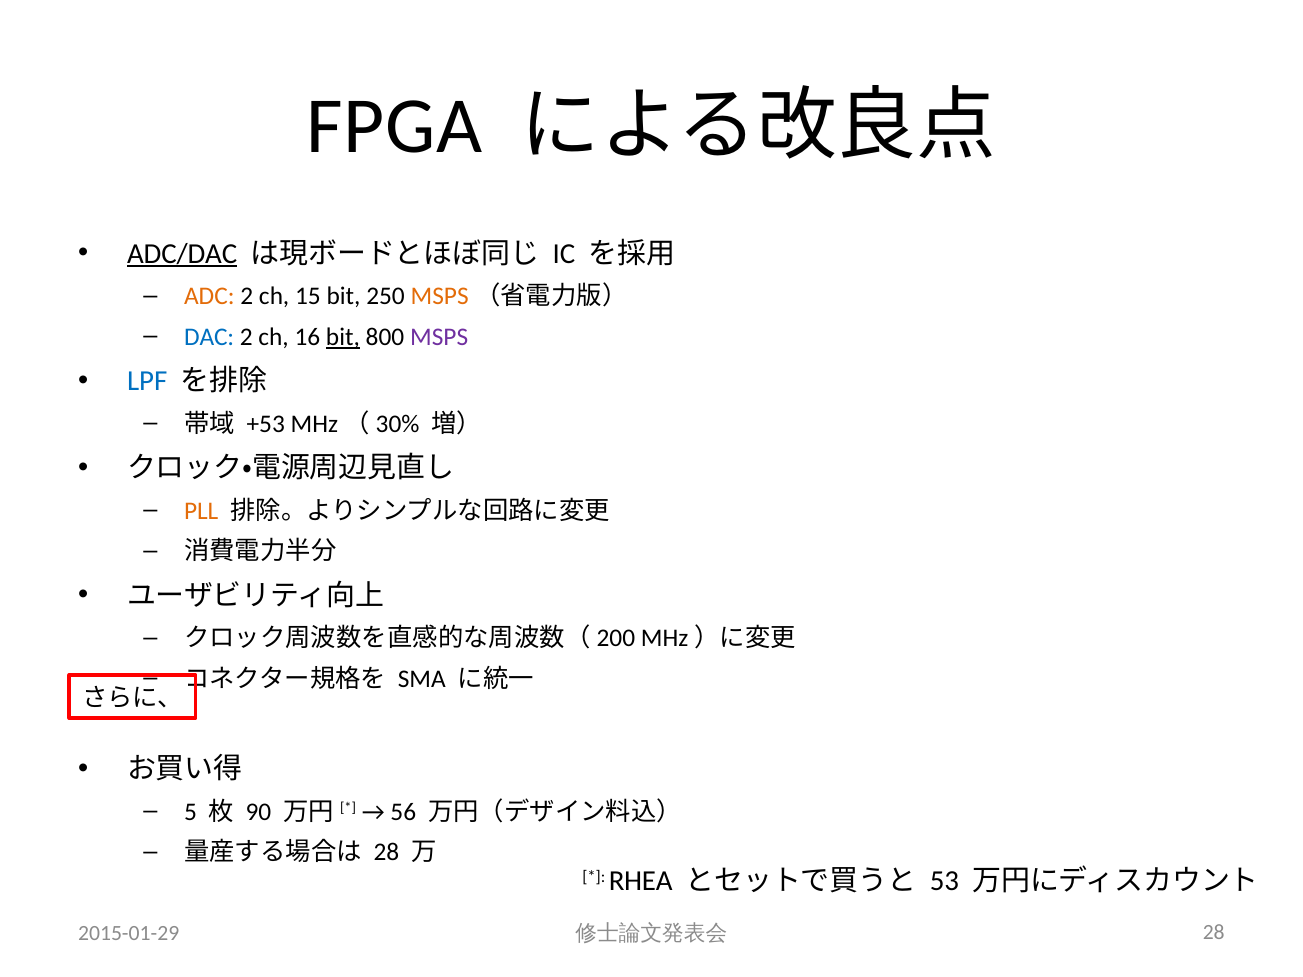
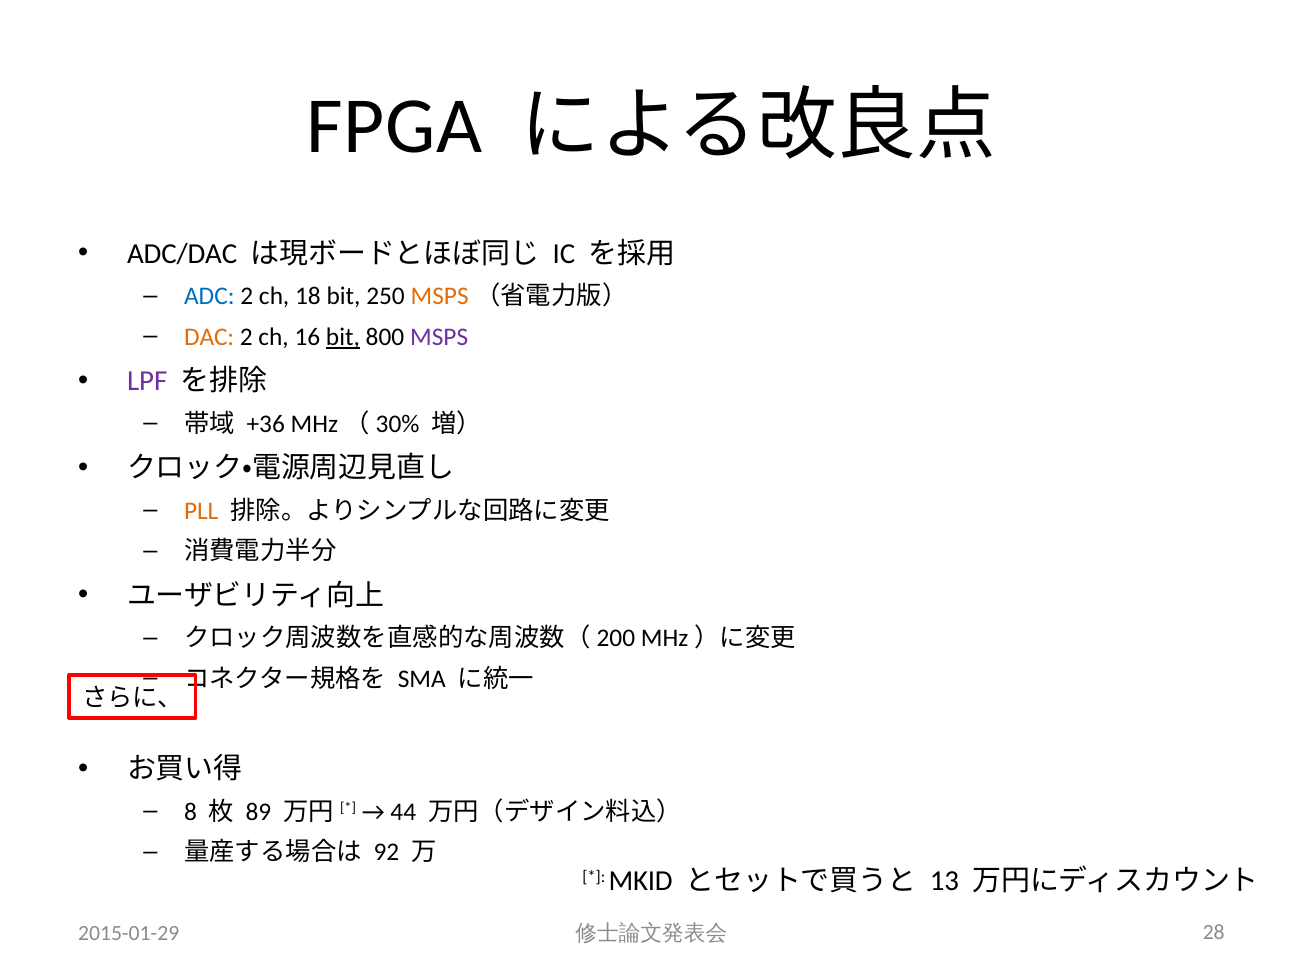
ADC/DAC underline: present -> none (182, 254)
ADC colour: orange -> blue (209, 296)
15: 15 -> 18 (308, 296)
DAC colour: blue -> orange (209, 337)
LPF colour: blue -> purple (147, 381)
+53: +53 -> +36 (266, 424)
5: 5 -> 8 (190, 812)
90: 90 -> 89 (258, 812)
56: 56 -> 44 (403, 812)
28: 28 -> 92 (386, 853)
RHEA: RHEA -> MKID (641, 882)
53: 53 -> 13 (944, 882)
